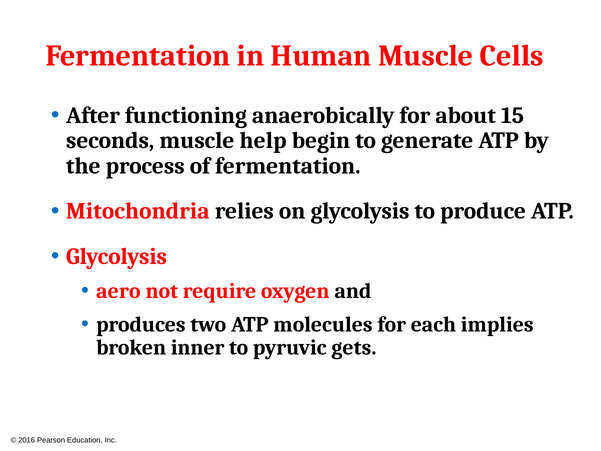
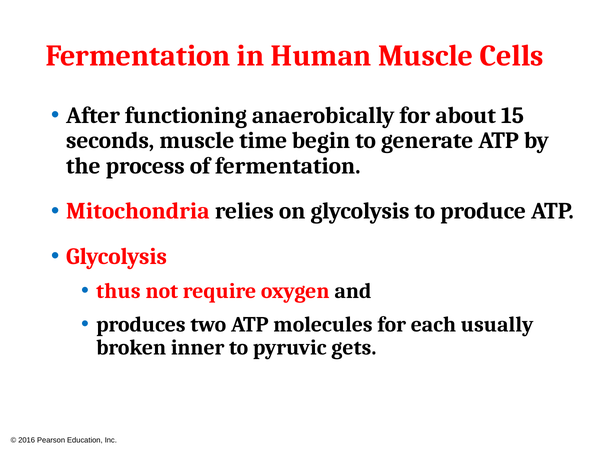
help: help -> time (263, 141)
aero: aero -> thus (118, 291)
implies: implies -> usually (497, 324)
